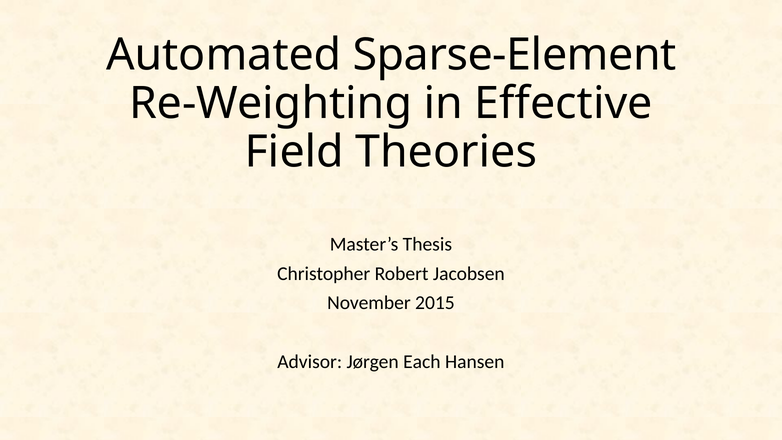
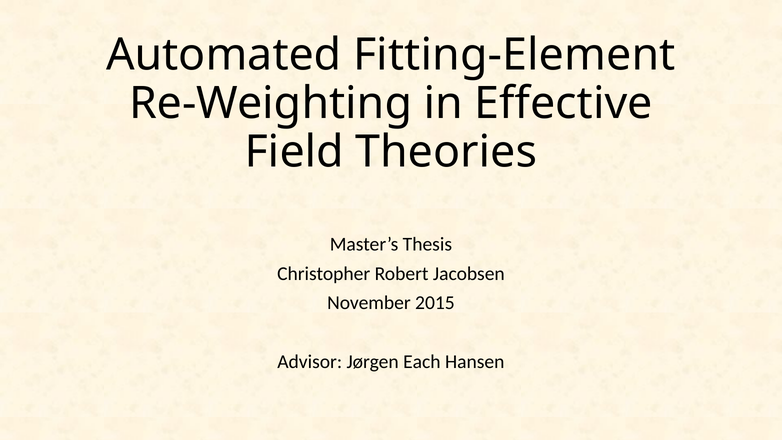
Sparse‑Element: Sparse‑Element -> Fitting‑Element (514, 55)
